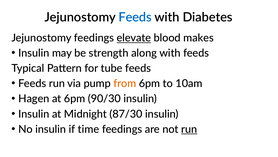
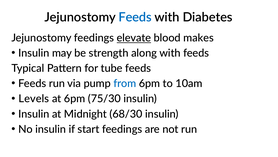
from colour: orange -> blue (125, 83)
Hagen: Hagen -> Levels (34, 98)
90/30: 90/30 -> 75/30 (104, 98)
87/30: 87/30 -> 68/30 (126, 114)
time: time -> start (88, 129)
run underline: present -> none (189, 129)
